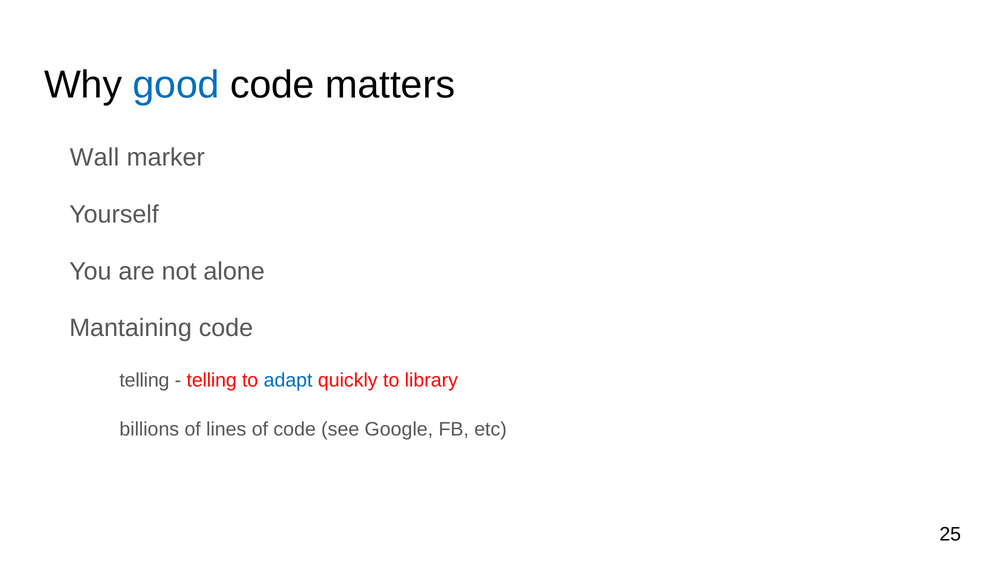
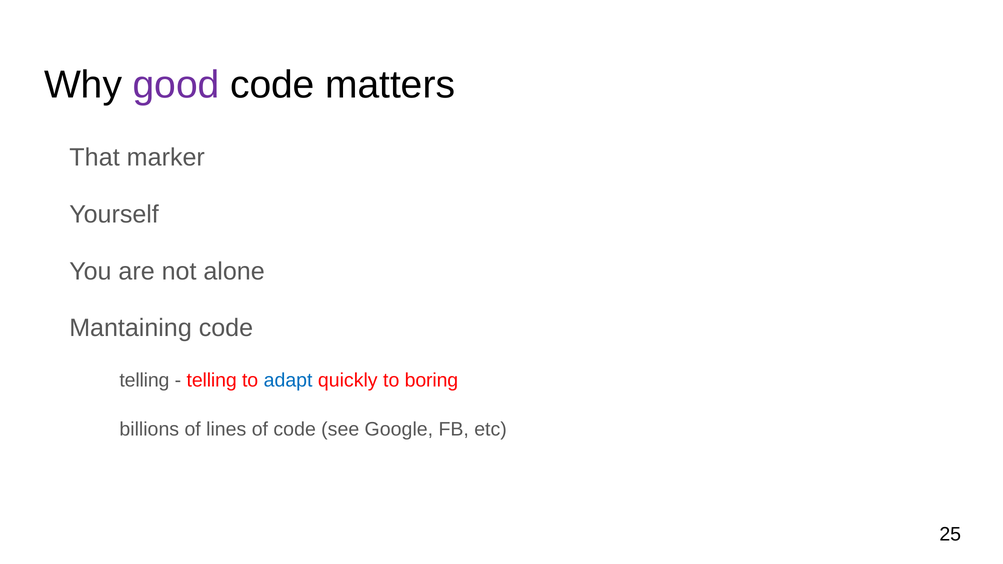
good colour: blue -> purple (176, 85)
Wall: Wall -> That (95, 158)
library: library -> boring (431, 380)
